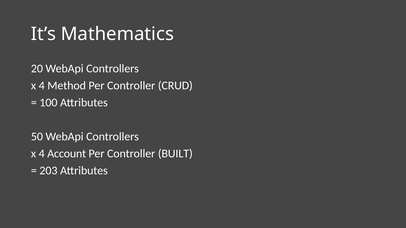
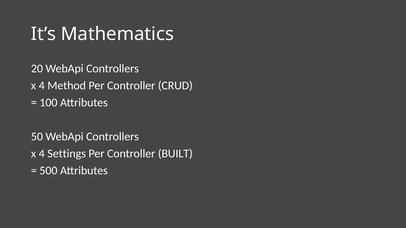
Account: Account -> Settings (67, 154)
203: 203 -> 500 (48, 171)
